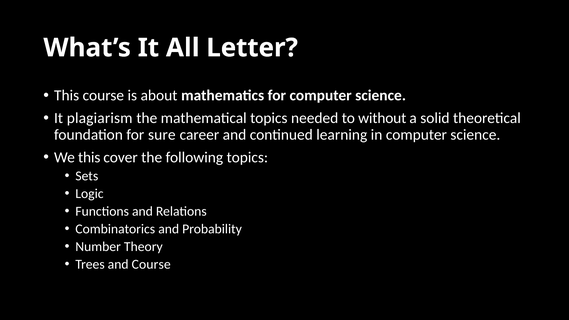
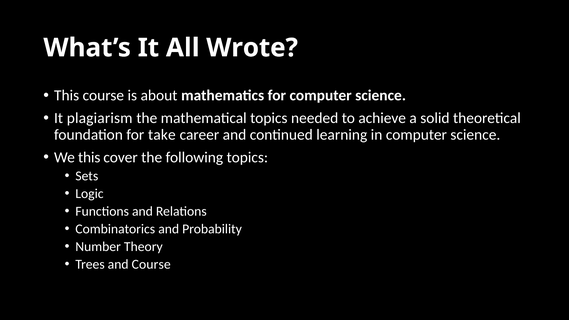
Letter: Letter -> Wrote (252, 48)
without: without -> achieve (382, 118)
sure: sure -> take (162, 135)
